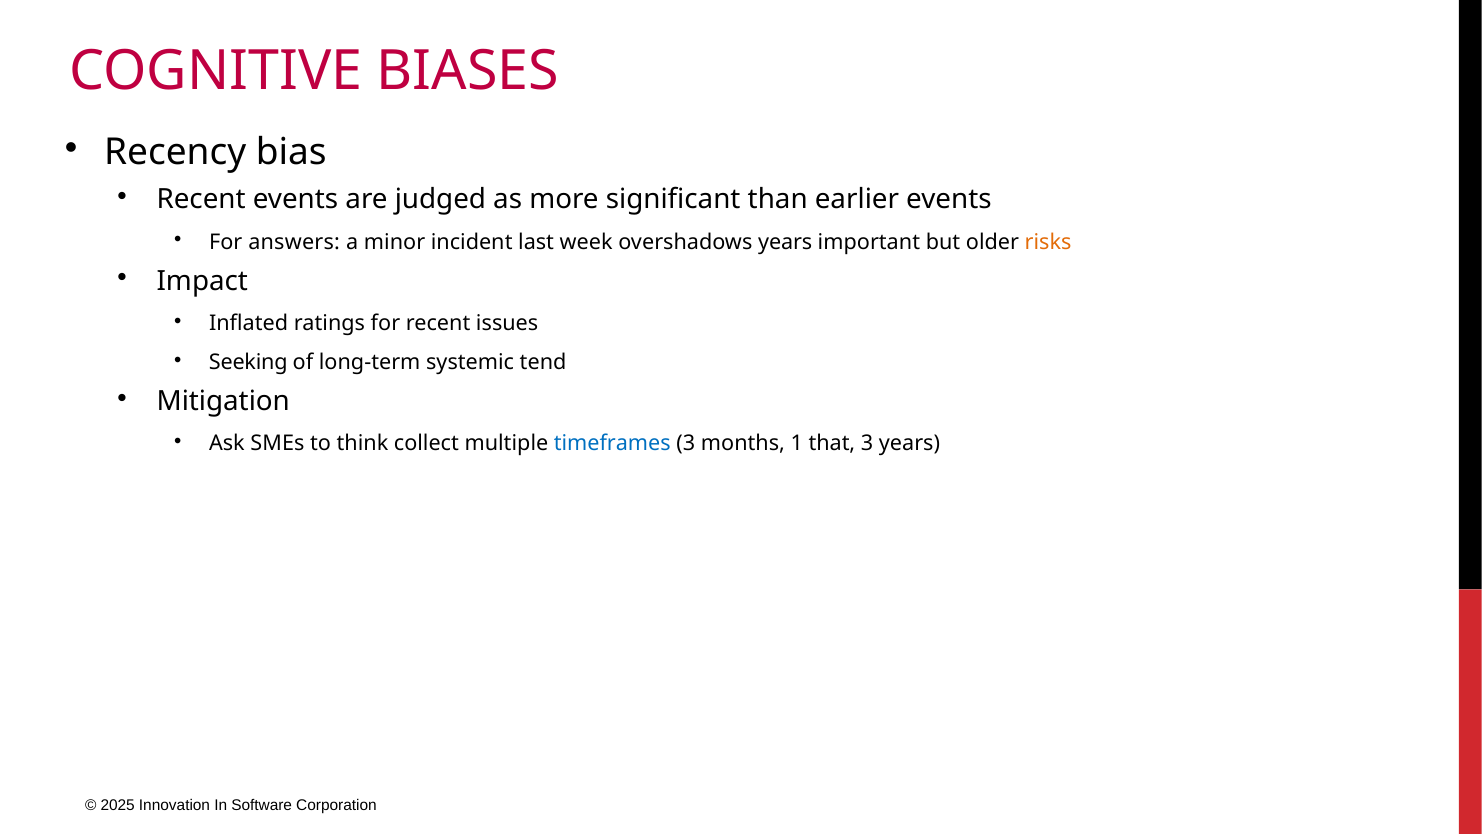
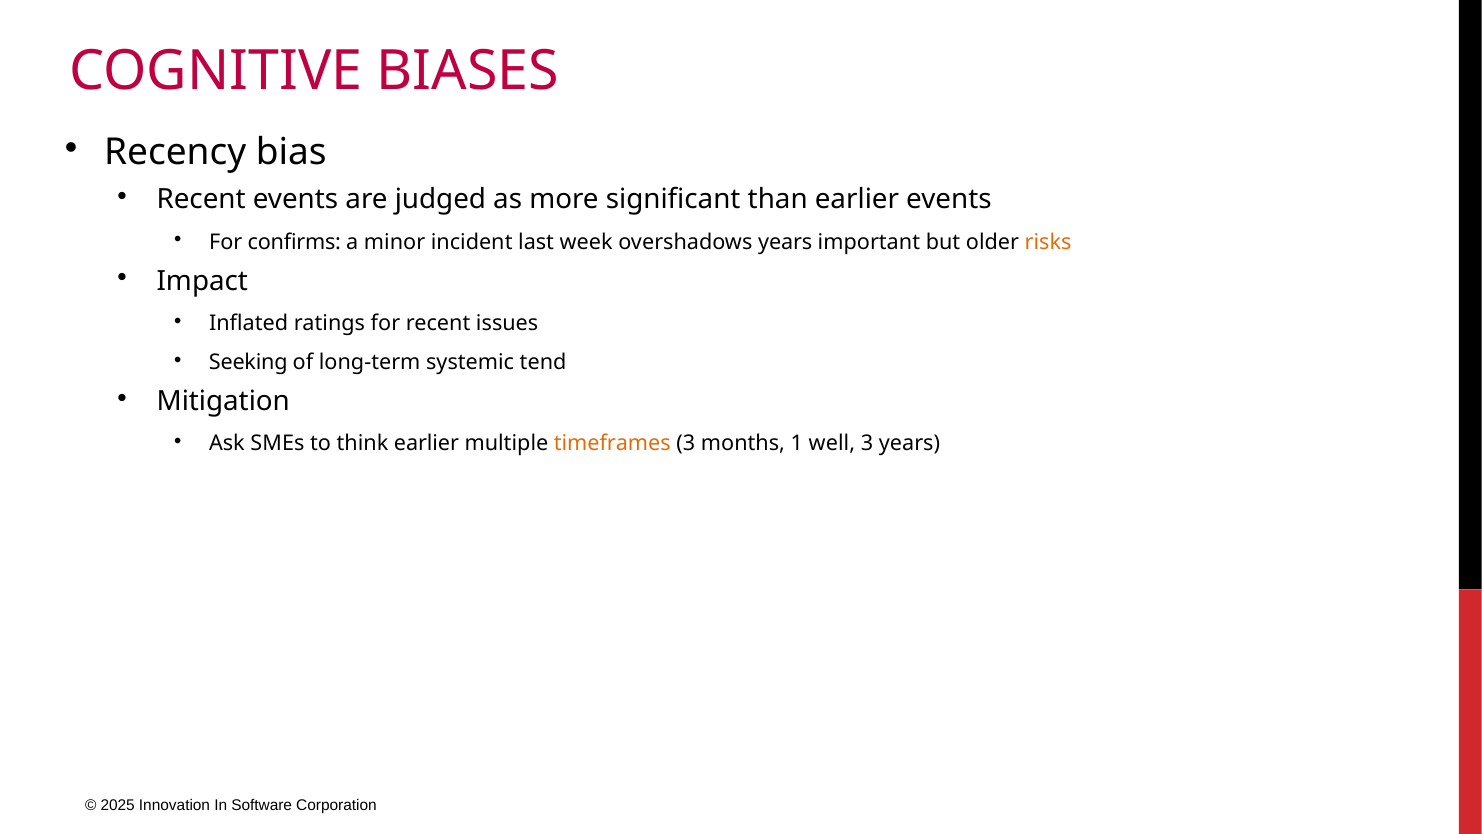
answers: answers -> confirms (294, 242)
think collect: collect -> earlier (426, 444)
timeframes colour: blue -> orange (612, 444)
that: that -> well (832, 444)
